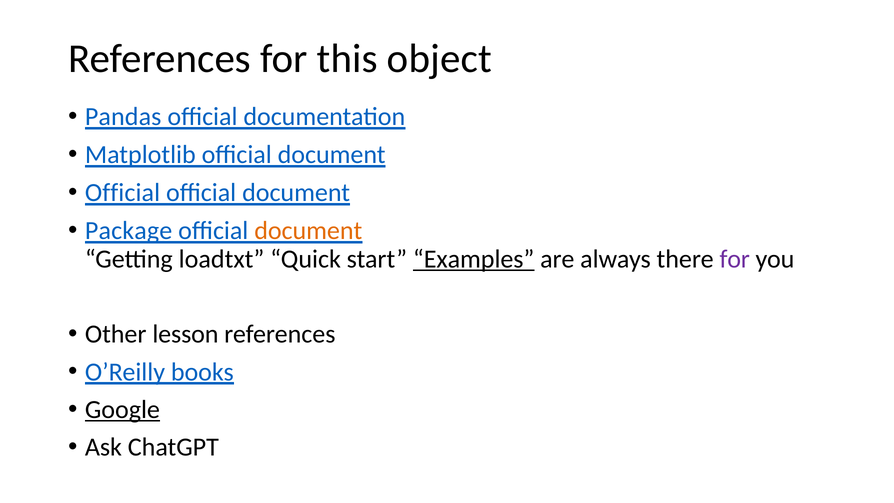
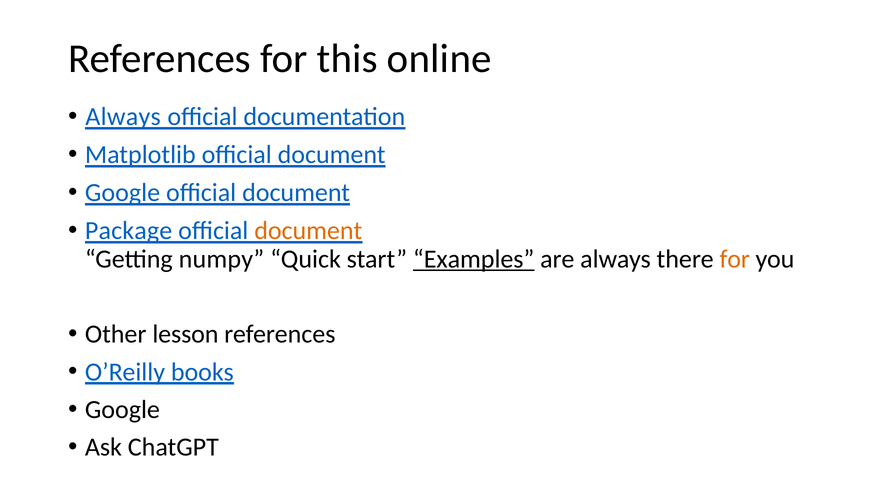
object: object -> online (439, 59)
Pandas: Pandas -> Always (123, 117)
Official: Official -> Google (123, 193)
loadtxt: loadtxt -> numpy (221, 259)
for colour: purple -> orange (735, 259)
Google underline: present -> none (122, 409)
